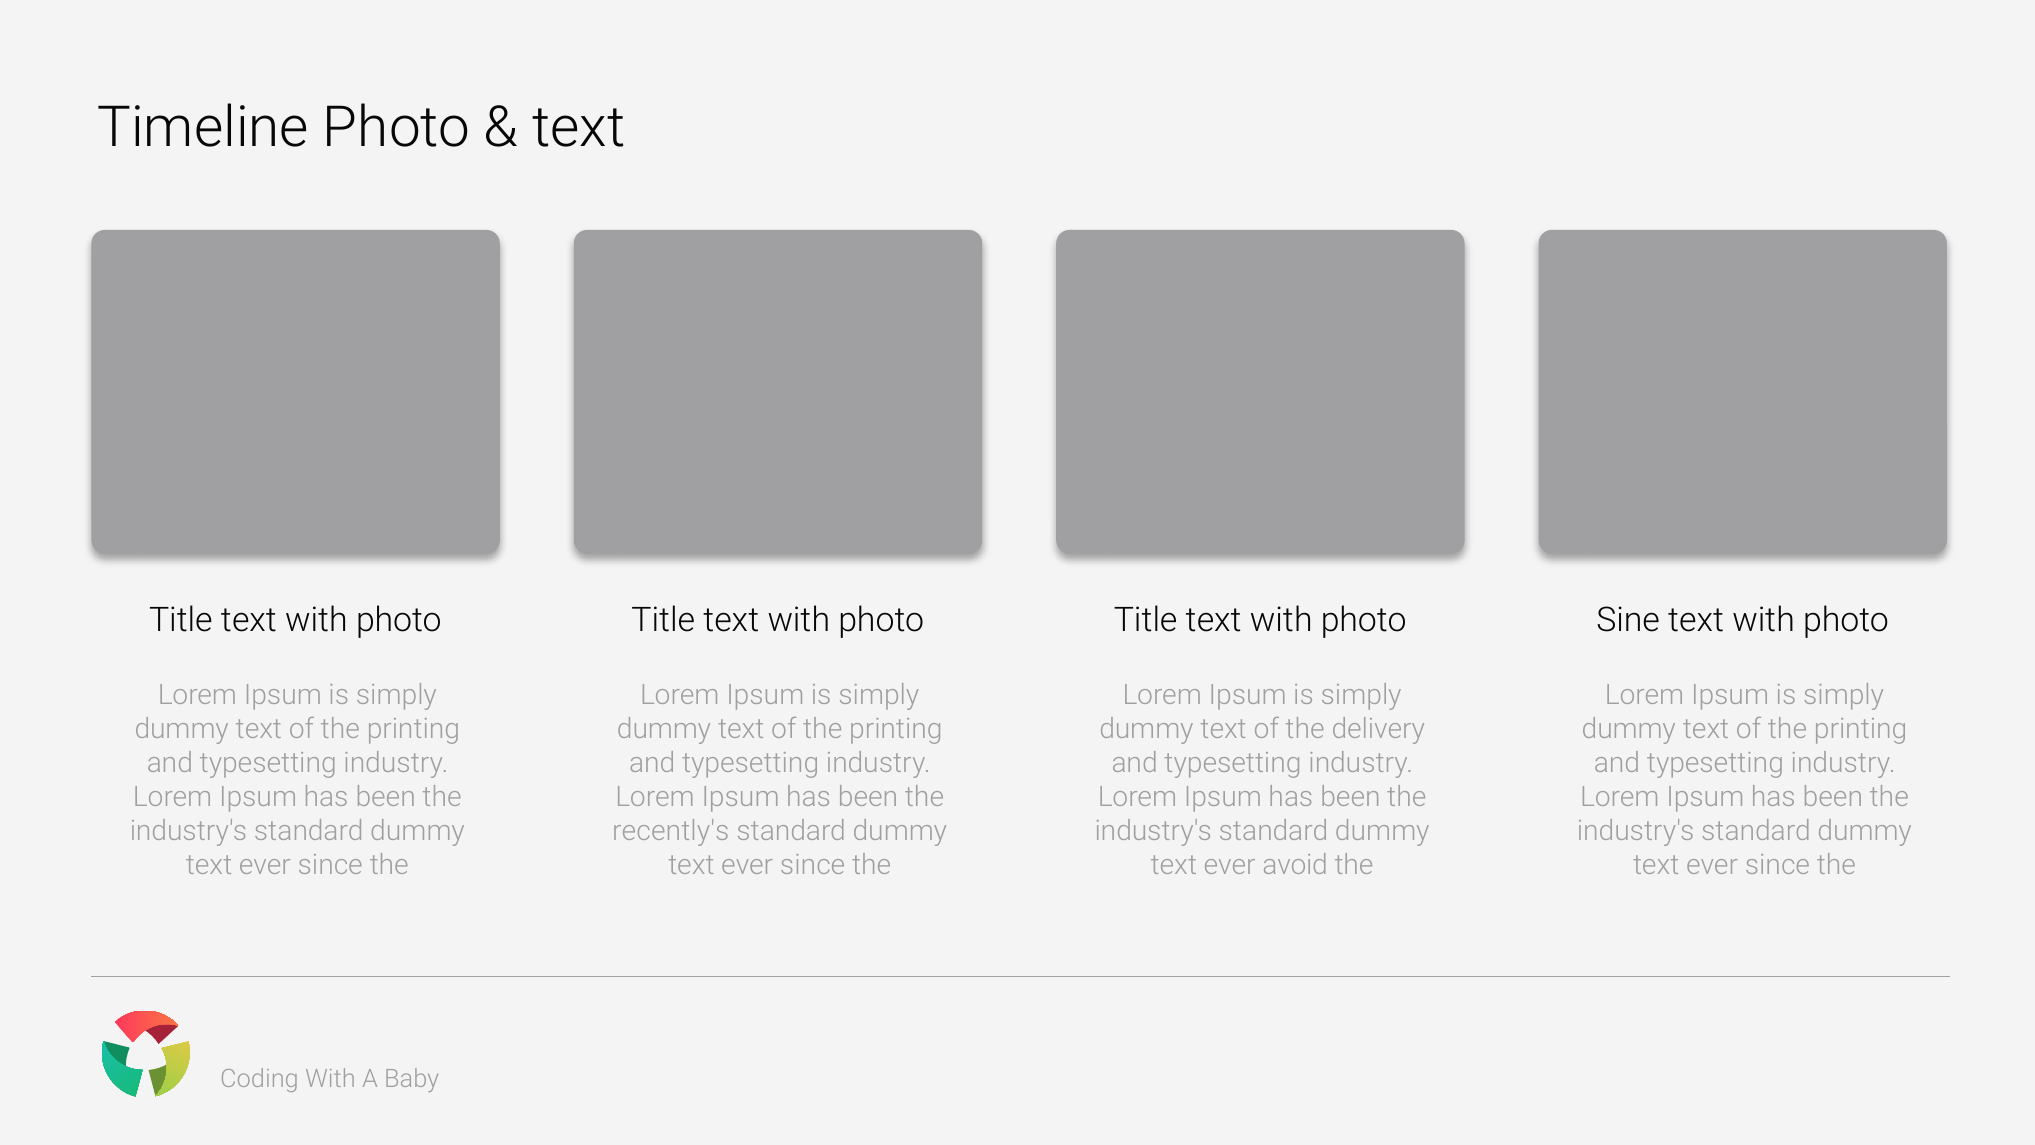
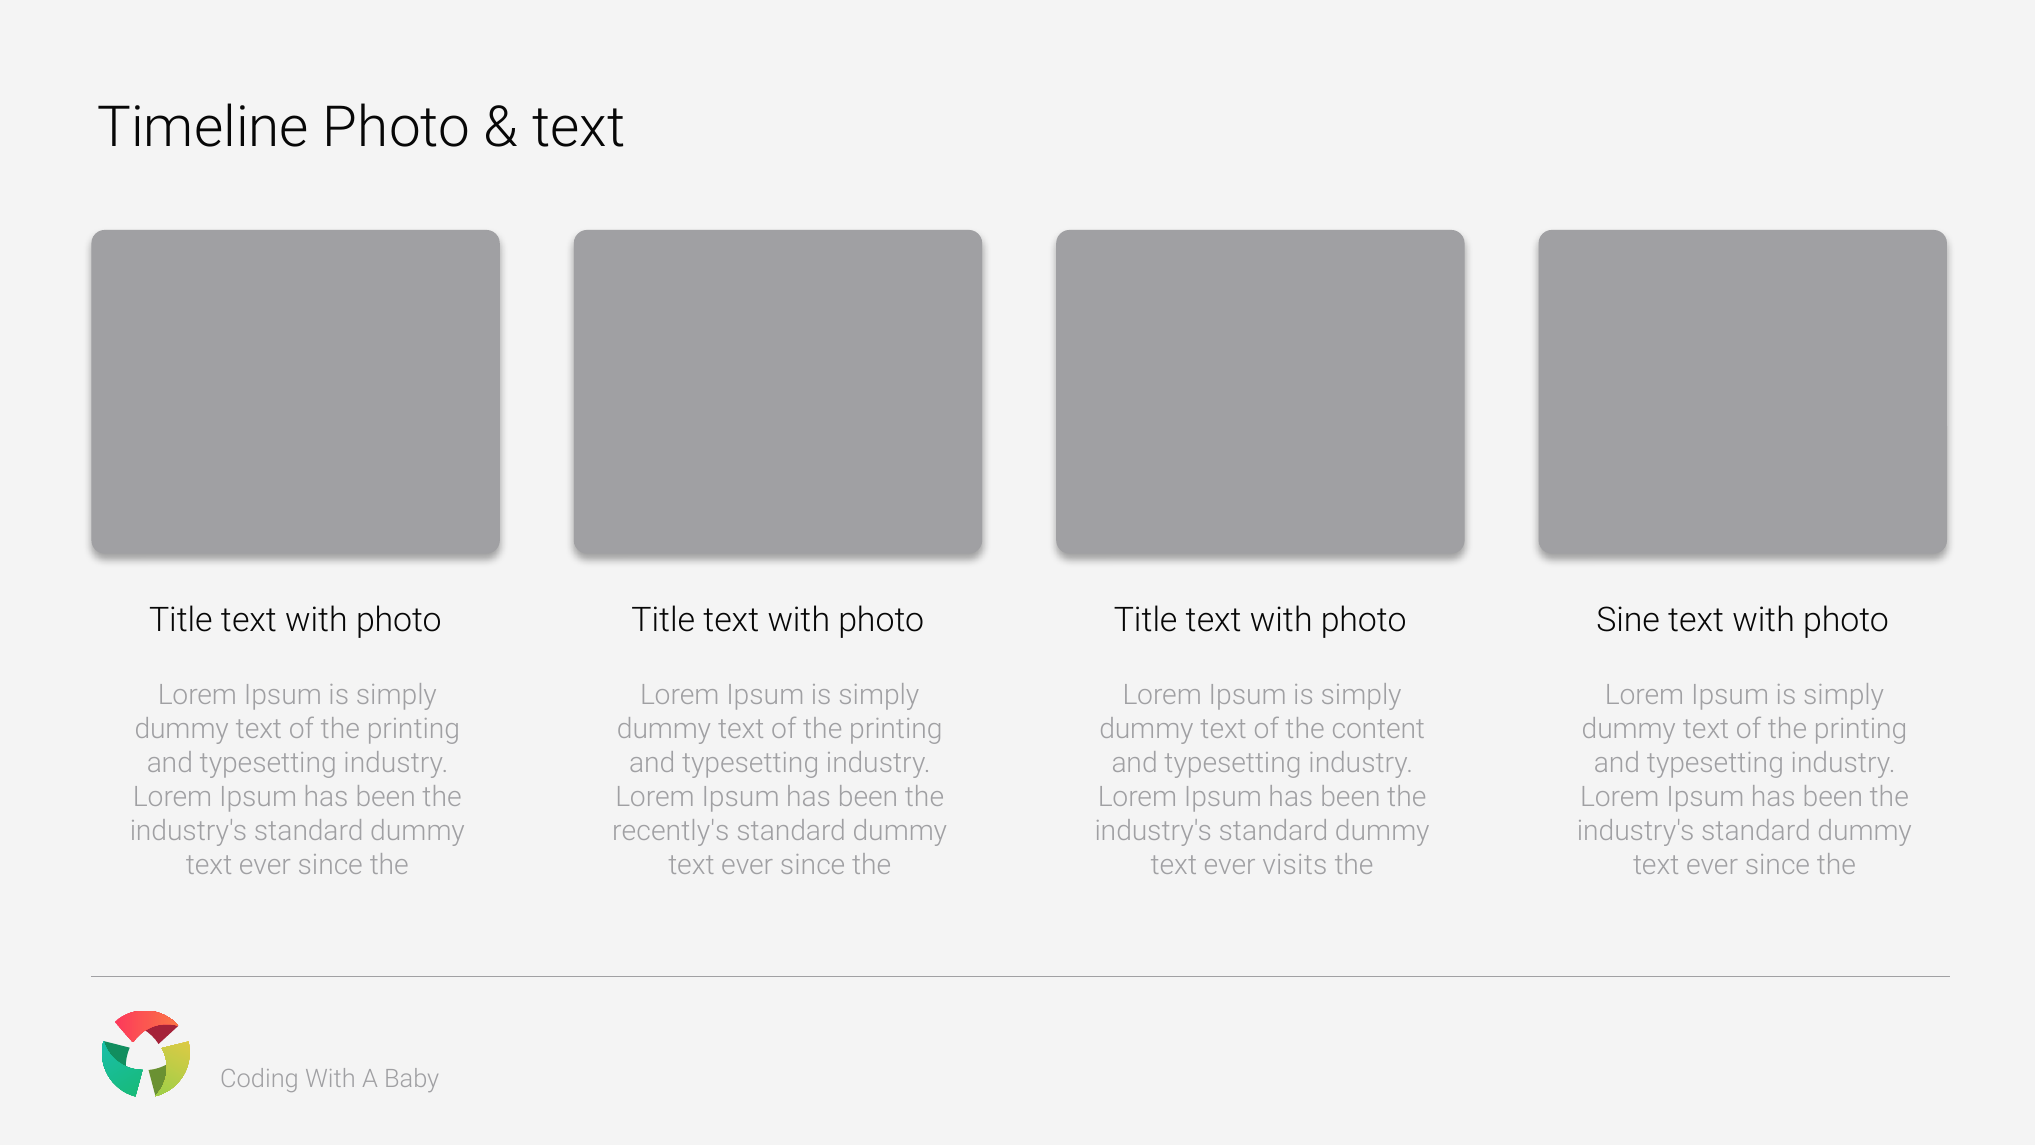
delivery: delivery -> content (1378, 729)
avoid: avoid -> visits (1295, 865)
